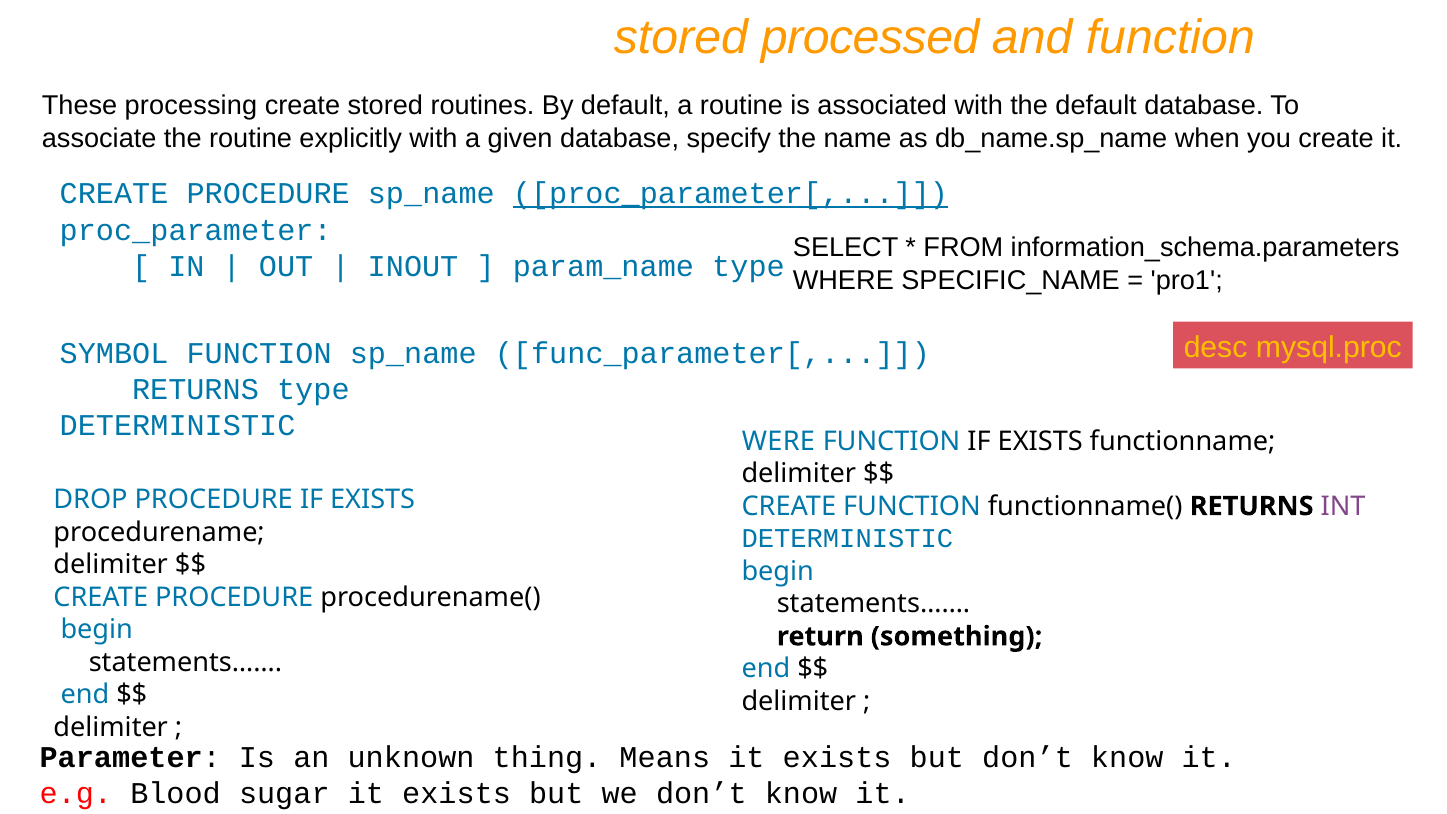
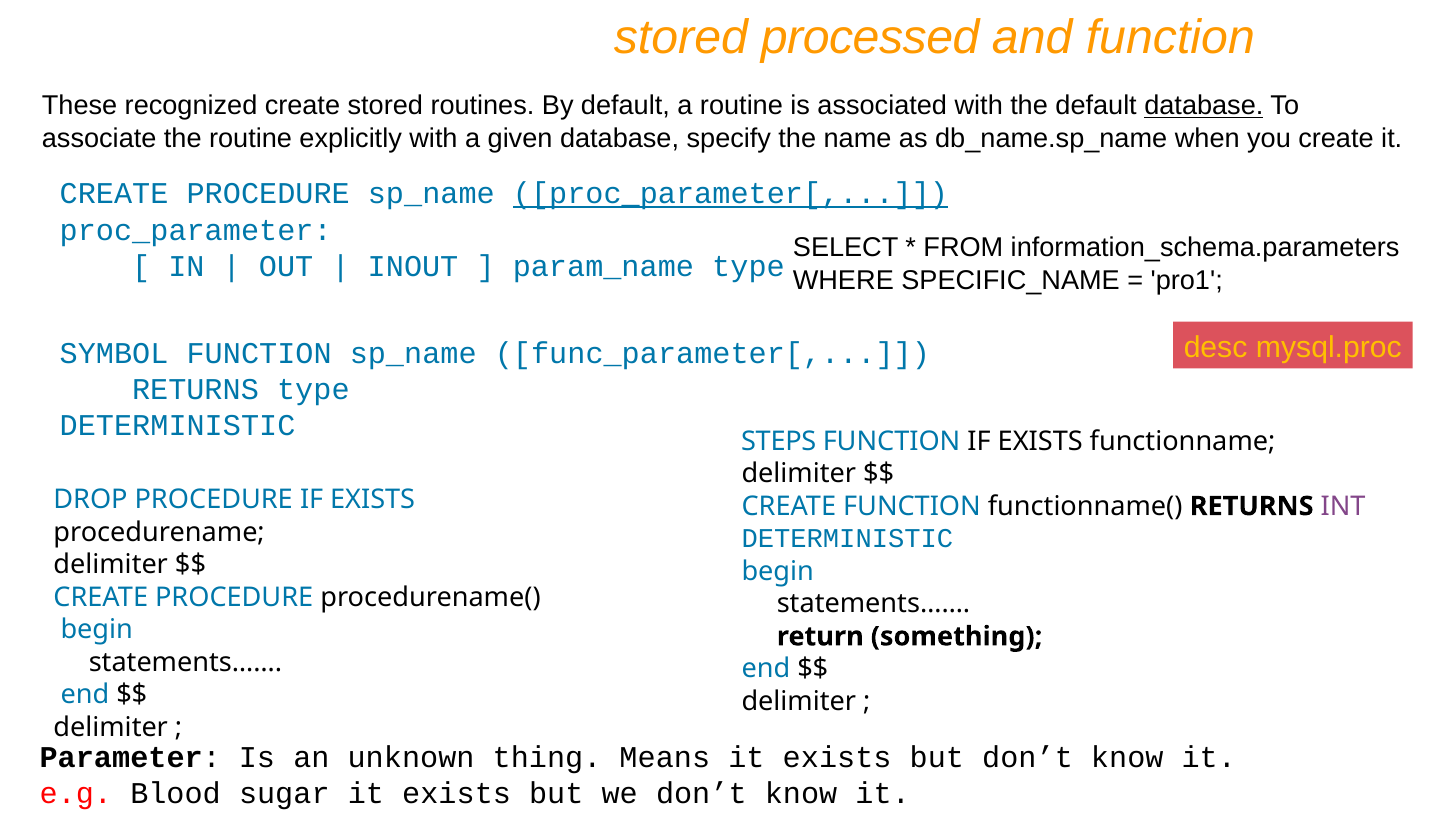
processing: processing -> recognized (191, 106)
database underline: none -> present (1204, 106)
WERE: WERE -> STEPS (779, 441)
